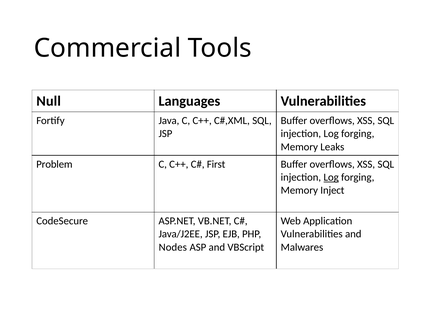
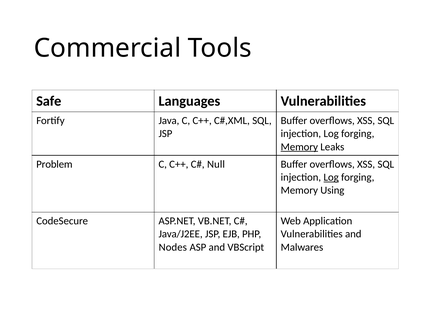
Null: Null -> Safe (49, 101)
Memory underline: none -> present (299, 147)
First: First -> Null (216, 164)
Inject: Inject -> Using (332, 190)
